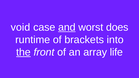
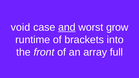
does: does -> grow (117, 27)
the underline: present -> none (23, 52)
life: life -> full (116, 52)
